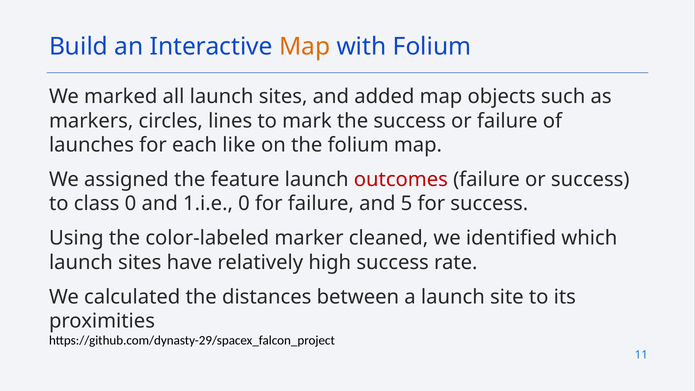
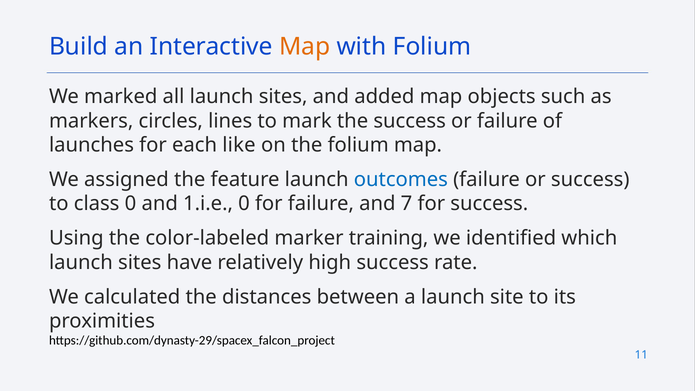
outcomes colour: red -> blue (401, 179)
5: 5 -> 7 (407, 204)
cleaned: cleaned -> training (389, 238)
